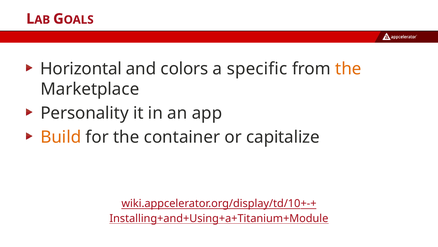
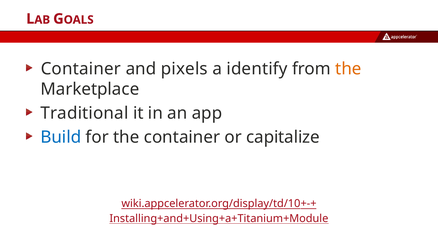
Horizontal: Horizontal -> Container (81, 69)
colors: colors -> pixels (184, 69)
specific: specific -> identify (257, 69)
Personality: Personality -> Traditional (84, 113)
Build colour: orange -> blue (61, 137)
